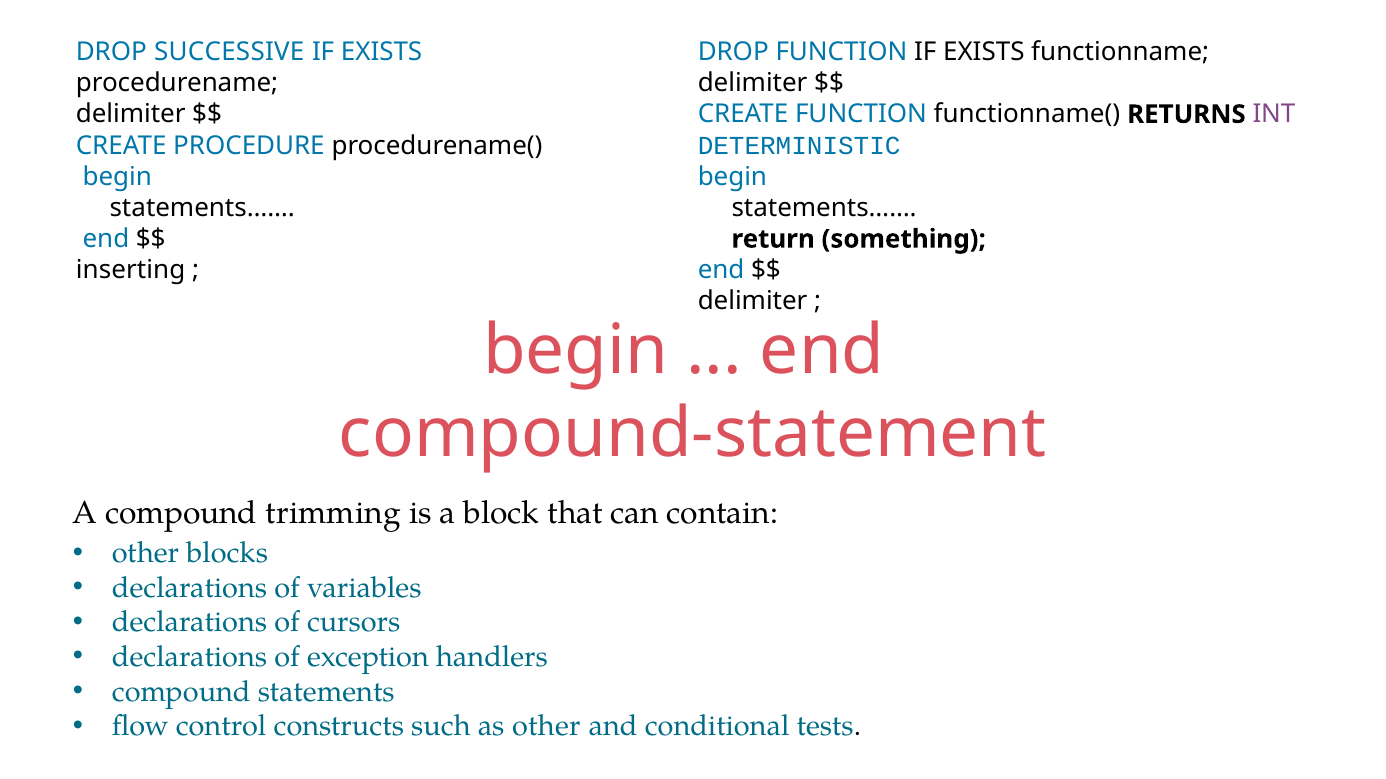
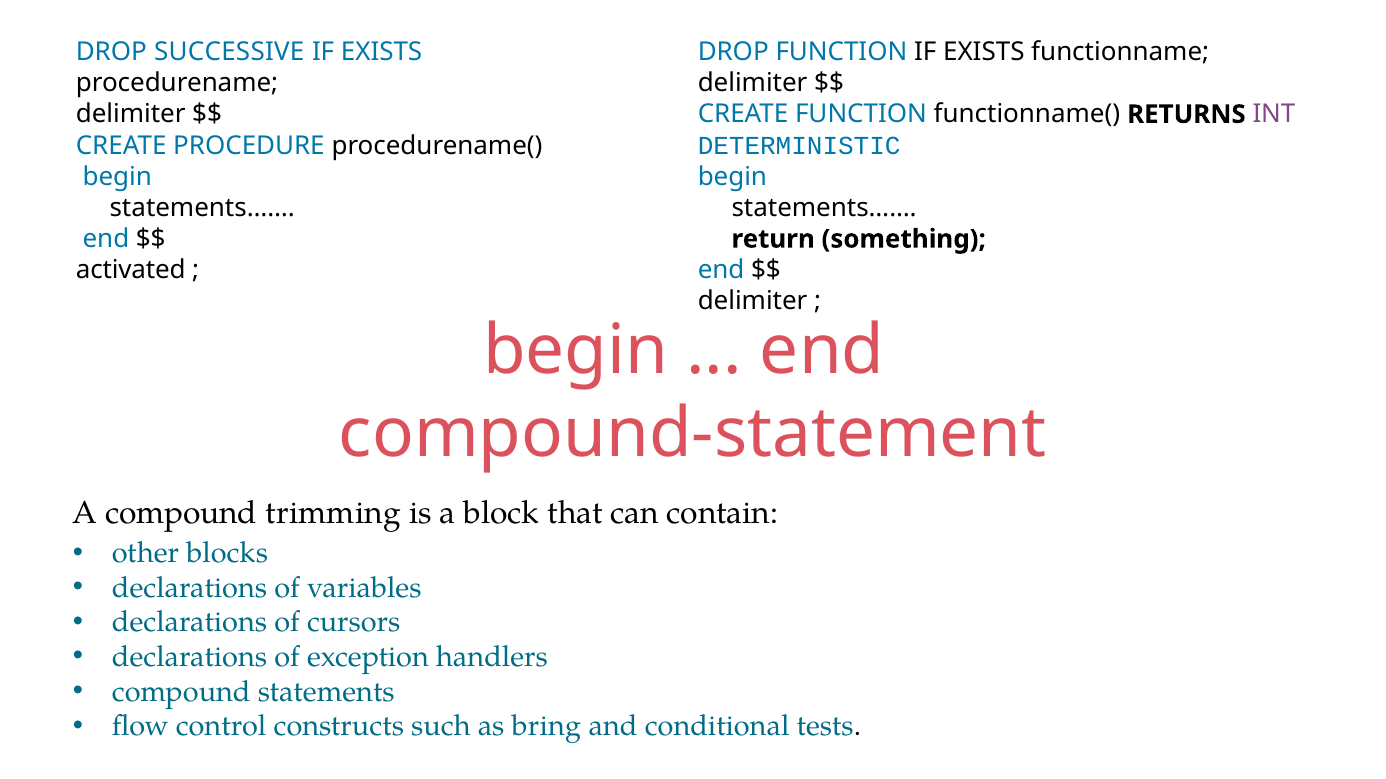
inserting: inserting -> activated (131, 270)
as other: other -> bring (546, 727)
